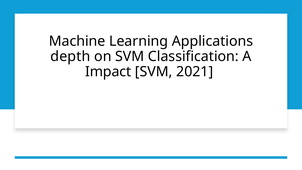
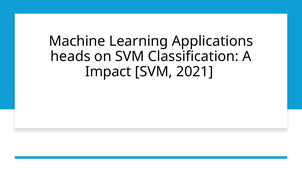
depth: depth -> heads (70, 56)
